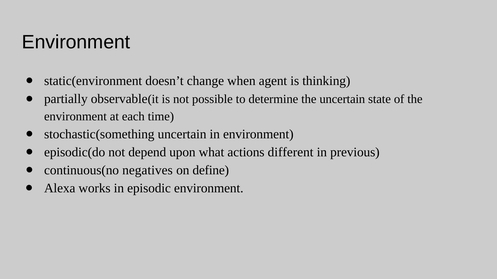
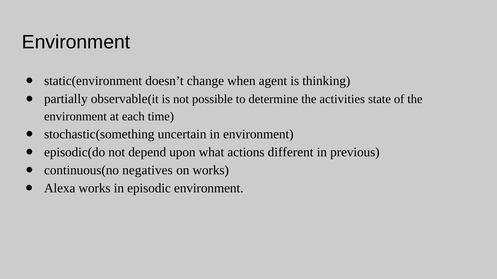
the uncertain: uncertain -> activities (342, 99)
on define: define -> works (211, 170)
